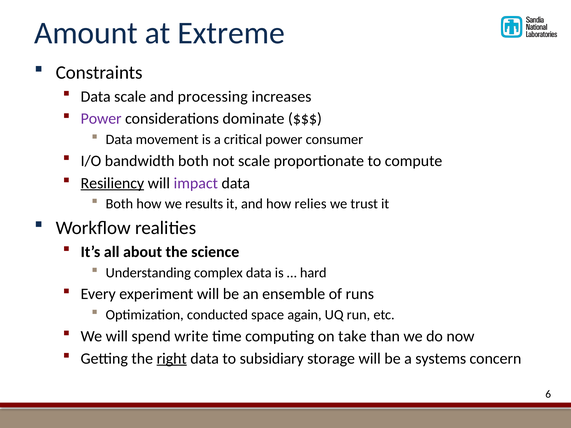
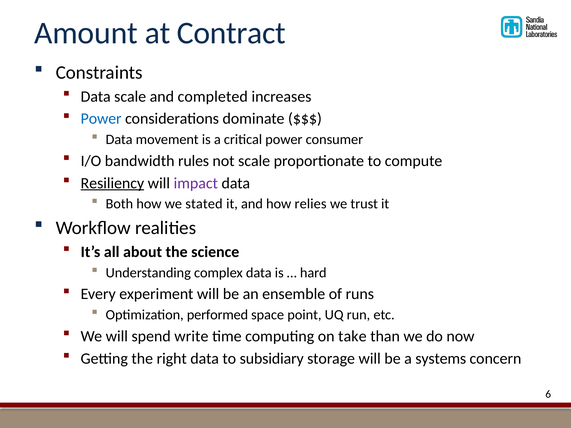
Extreme: Extreme -> Contract (231, 33)
processing: processing -> completed (213, 97)
Power colour: purple -> blue (101, 119)
bandwidth both: both -> rules (194, 161)
results: results -> stated (204, 204)
conducted: conducted -> performed (217, 315)
again: again -> point (304, 315)
right underline: present -> none (172, 359)
